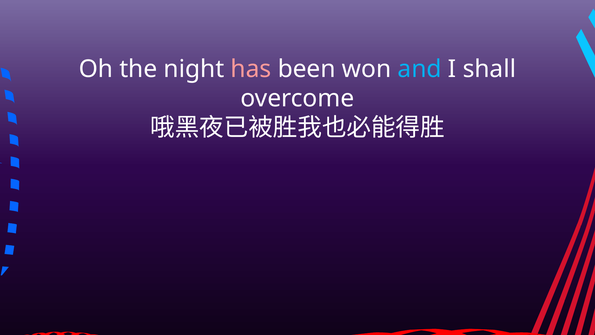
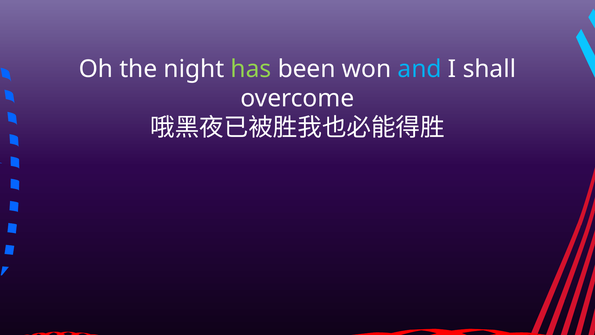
has colour: pink -> light green (251, 69)
